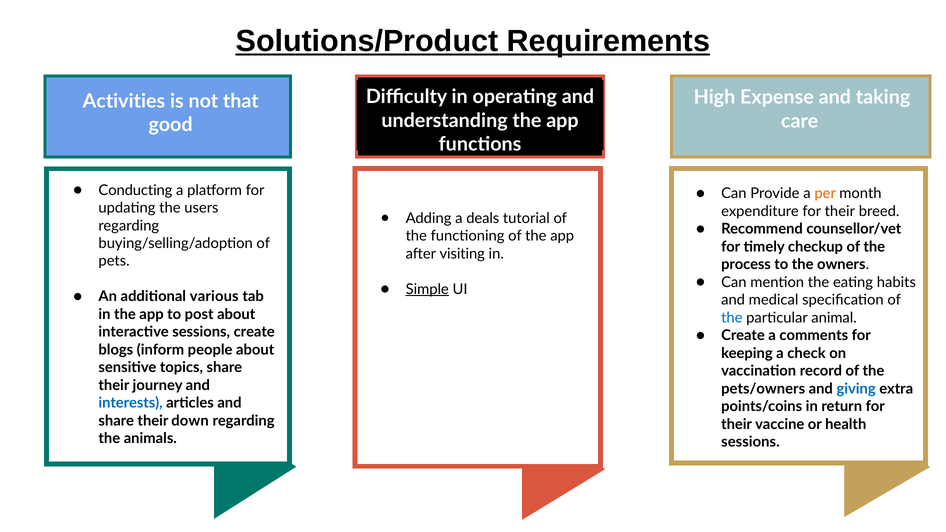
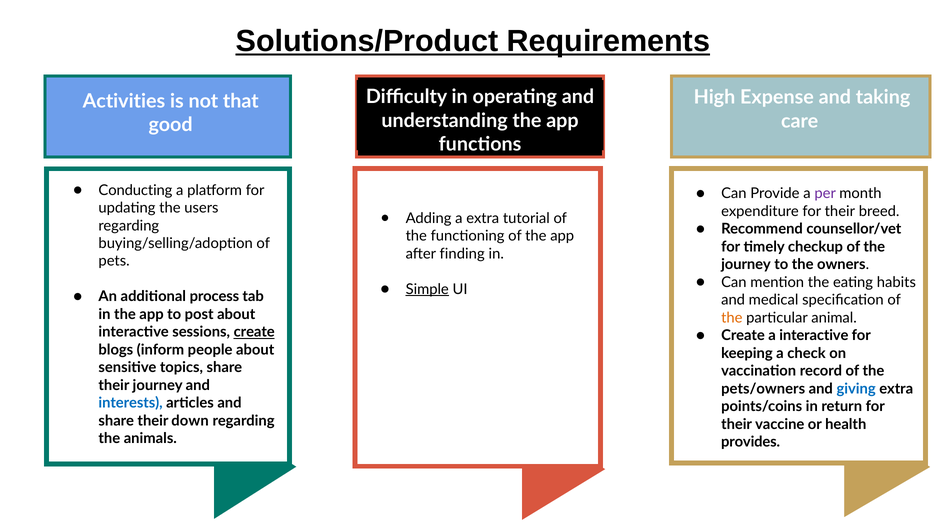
per colour: orange -> purple (825, 194)
a deals: deals -> extra (483, 218)
visiting: visiting -> finding (462, 254)
process: process -> journey (746, 265)
various: various -> process (214, 297)
the colour: blue -> orange (732, 318)
create underline: none -> present (254, 332)
a comments: comments -> interactive (814, 336)
sessions: sessions -> provides (751, 442)
